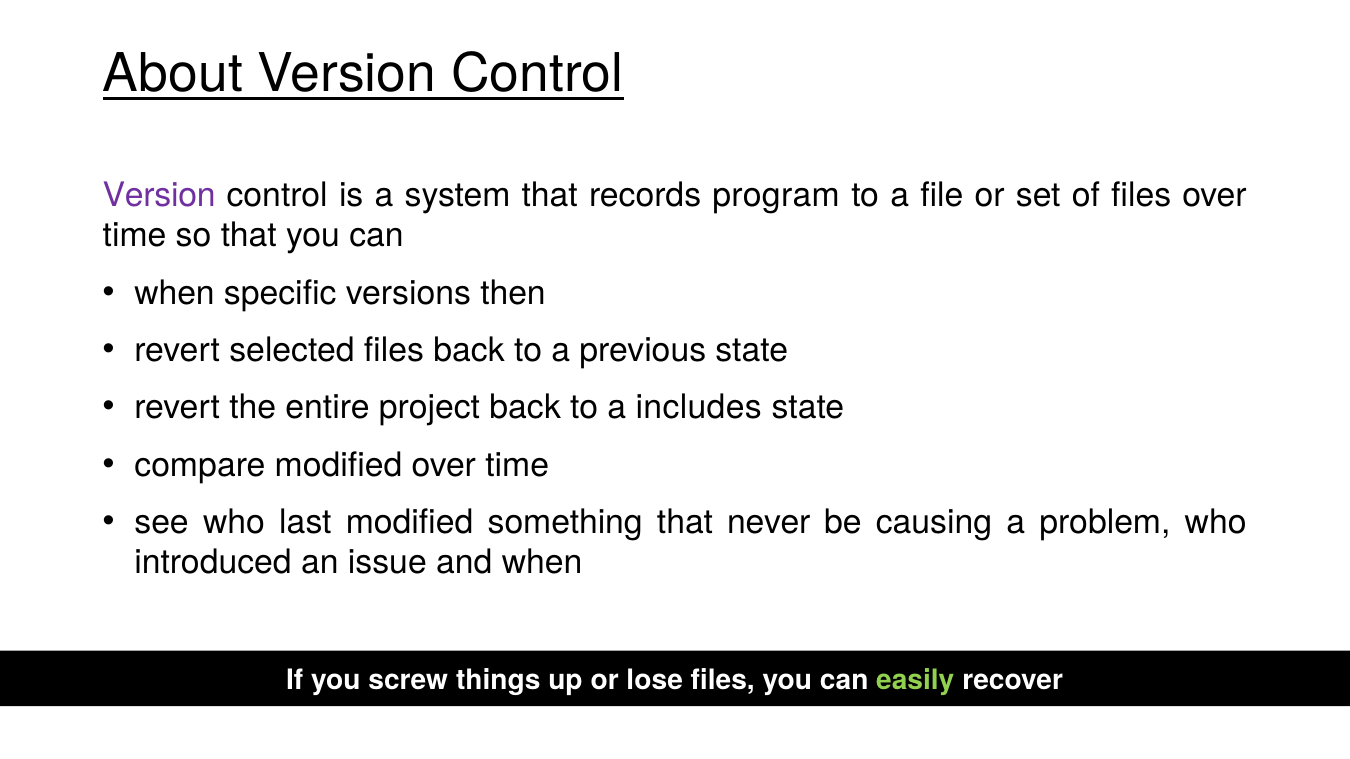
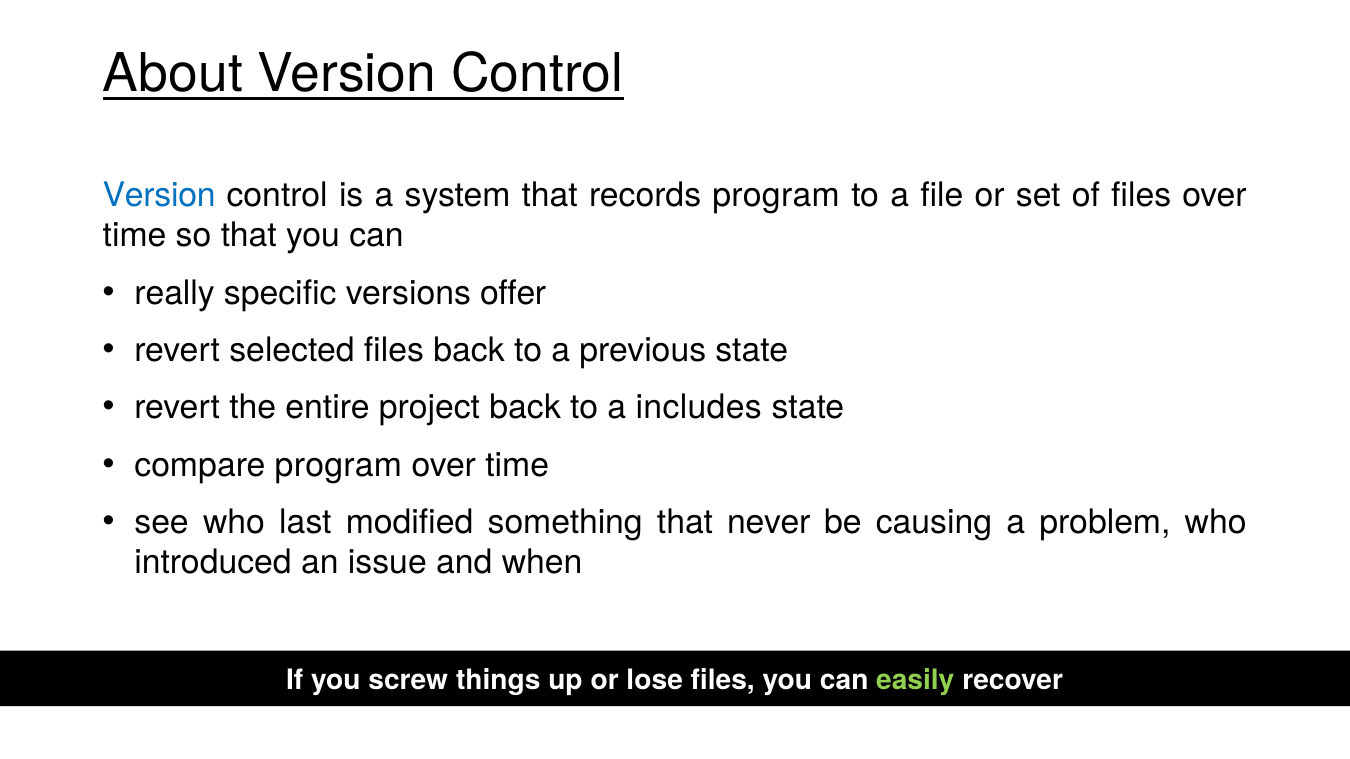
Version colour: purple -> blue (159, 195)
when: when -> really (175, 293)
then: then -> offer (513, 293)
compare modified: modified -> program (338, 465)
